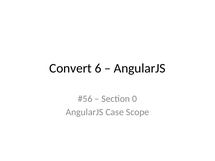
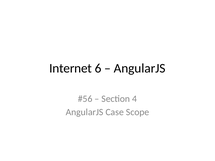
Convert: Convert -> Internet (71, 68)
0: 0 -> 4 (135, 99)
